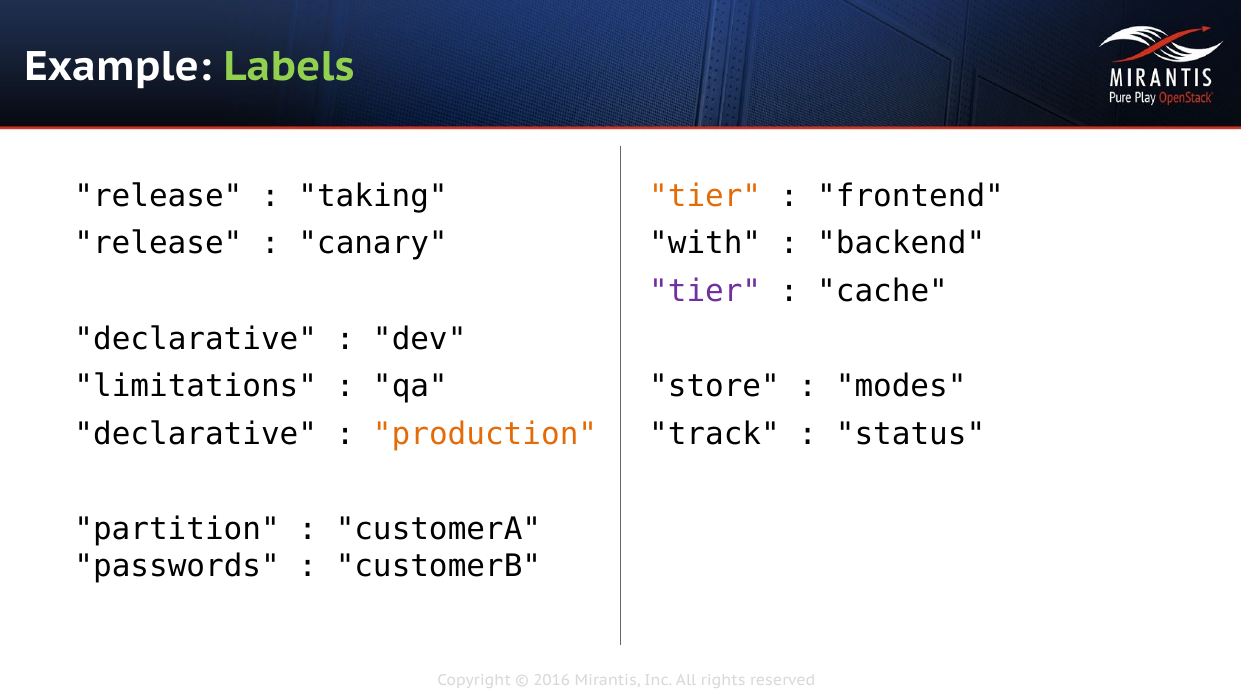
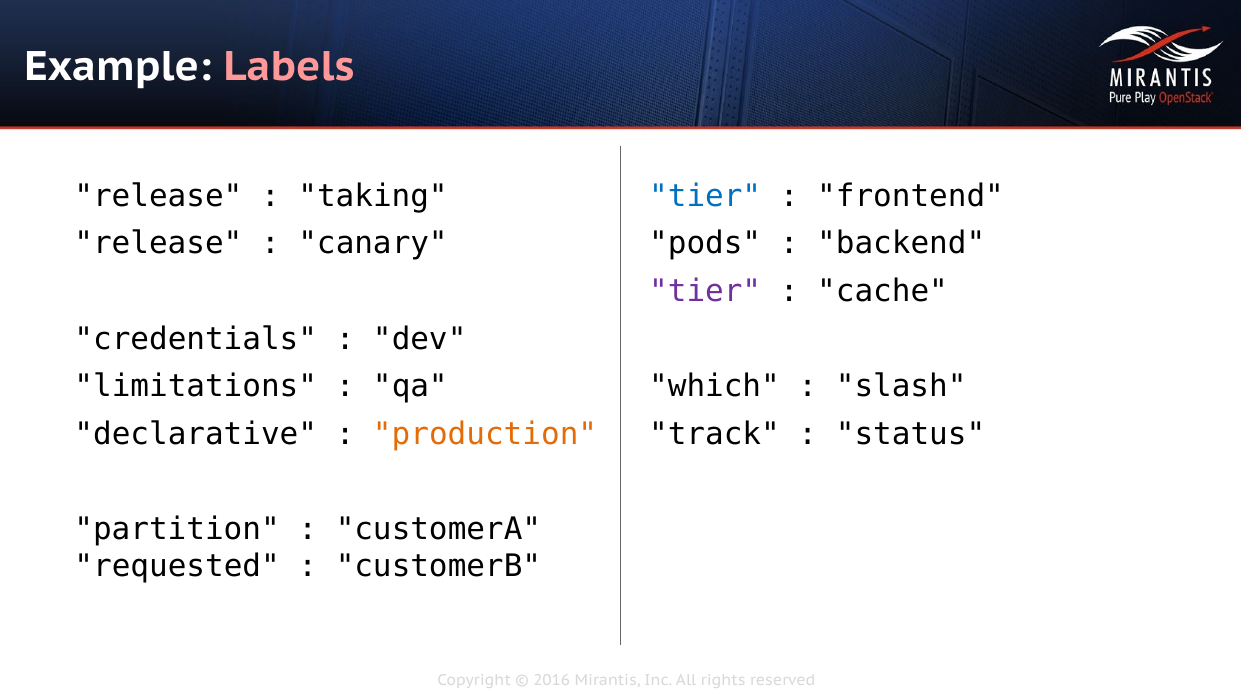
Labels colour: light green -> pink (289, 67)
tier colour: orange -> blue (705, 196)
with: with -> pods (705, 244)
declarative: declarative -> credentials (196, 339)
store: store -> which (715, 386)
modes: modes -> slash (901, 386)
passwords: passwords -> requested (177, 566)
